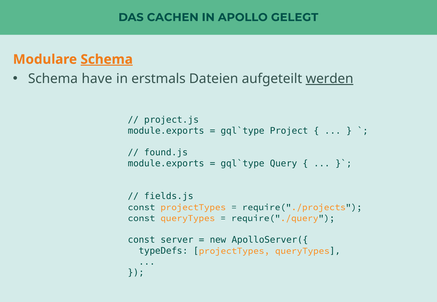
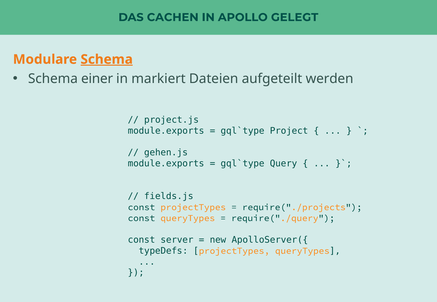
have: have -> einer (97, 79)
erstmals: erstmals -> markiert (159, 79)
werden underline: present -> none (330, 79)
found.js: found.js -> gehen.js (166, 153)
